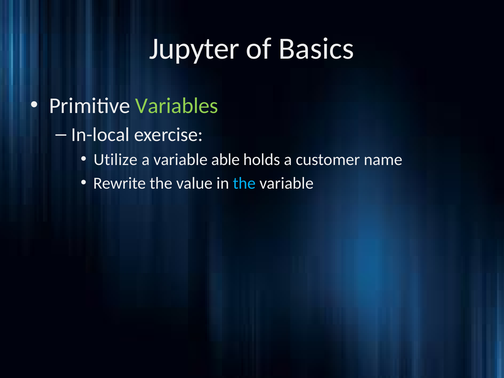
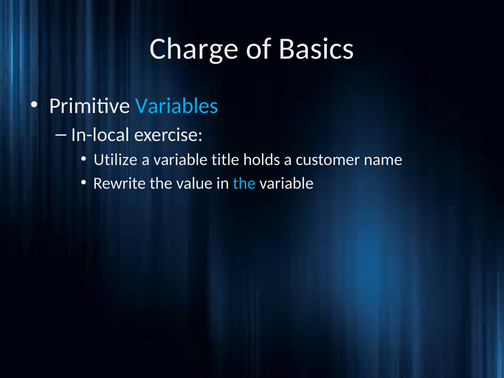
Jupyter: Jupyter -> Charge (194, 49)
Variables colour: light green -> light blue (177, 106)
able: able -> title (225, 160)
